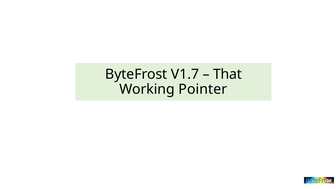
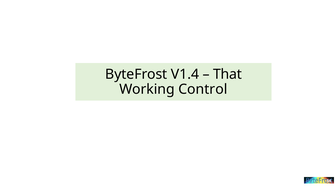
V1.7: V1.7 -> V1.4 (185, 74)
Pointer: Pointer -> Control (203, 89)
